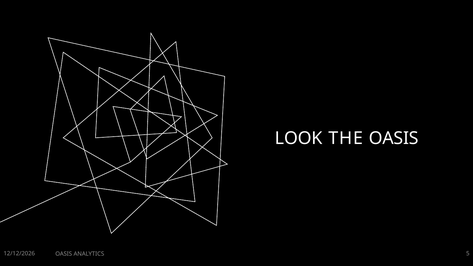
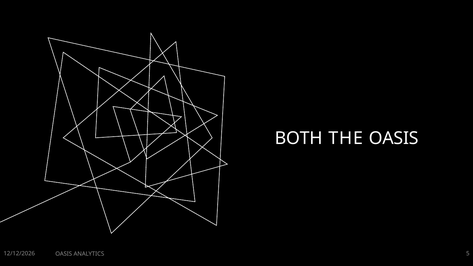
LOOK: LOOK -> BOTH (299, 138)
